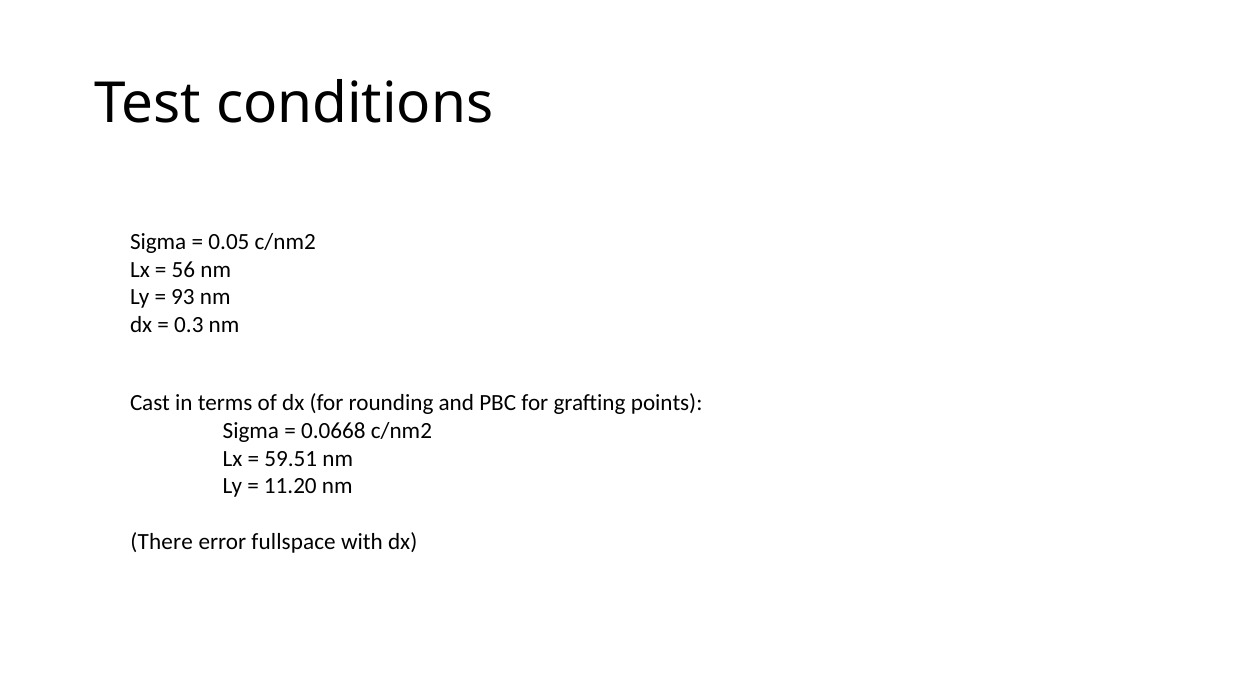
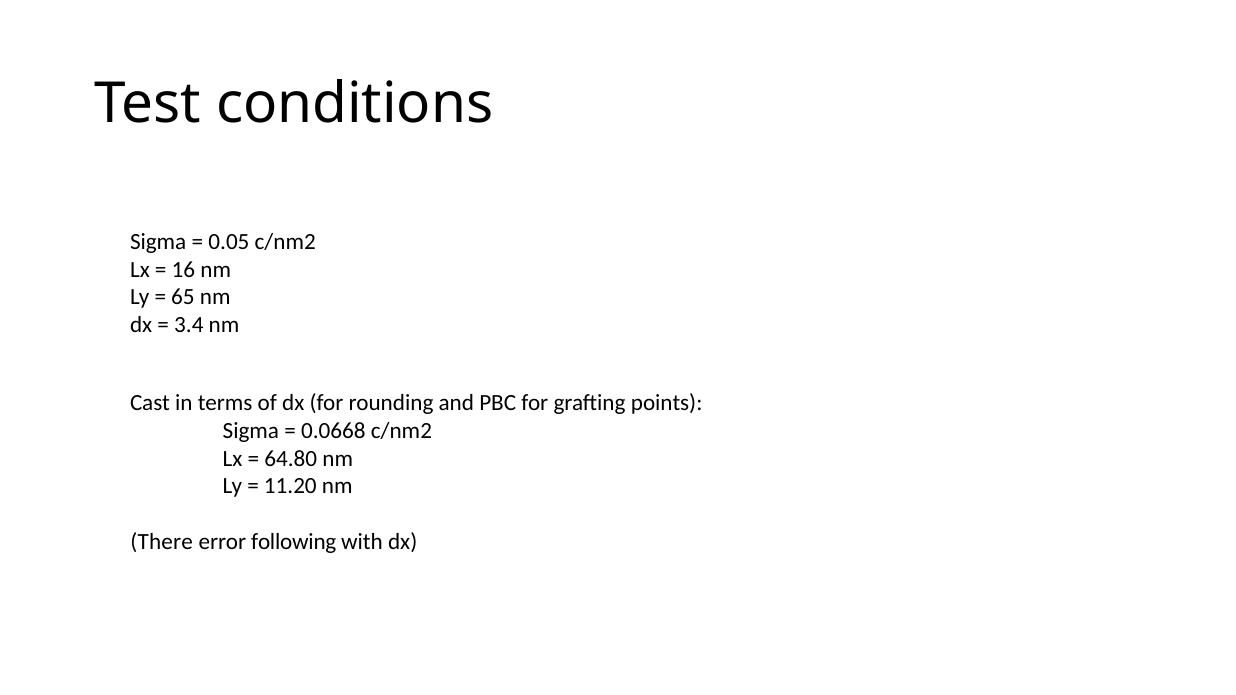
56: 56 -> 16 (183, 270)
93: 93 -> 65 (183, 297)
0.3: 0.3 -> 3.4 (189, 325)
59.51: 59.51 -> 64.80 (291, 459)
fullspace: fullspace -> following (294, 542)
